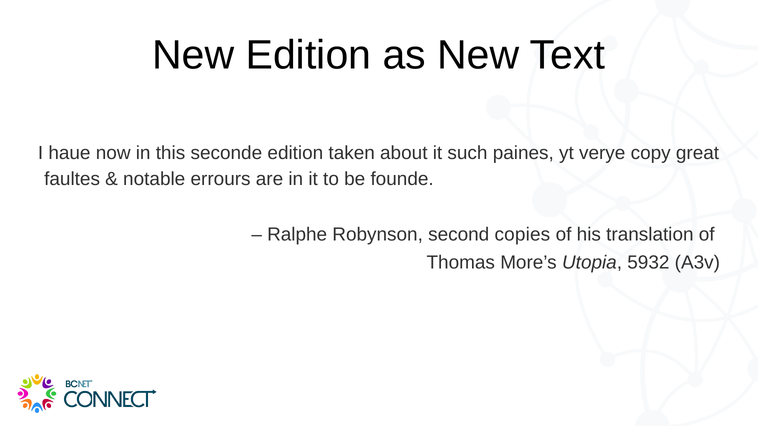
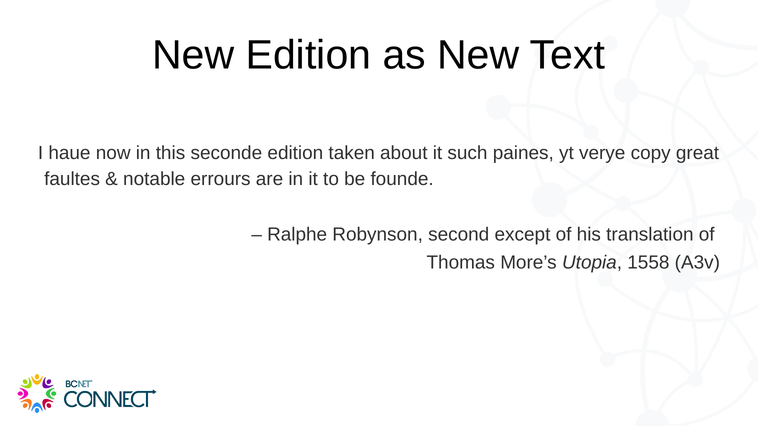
copies: copies -> except (522, 235)
5932: 5932 -> 1558 (648, 263)
